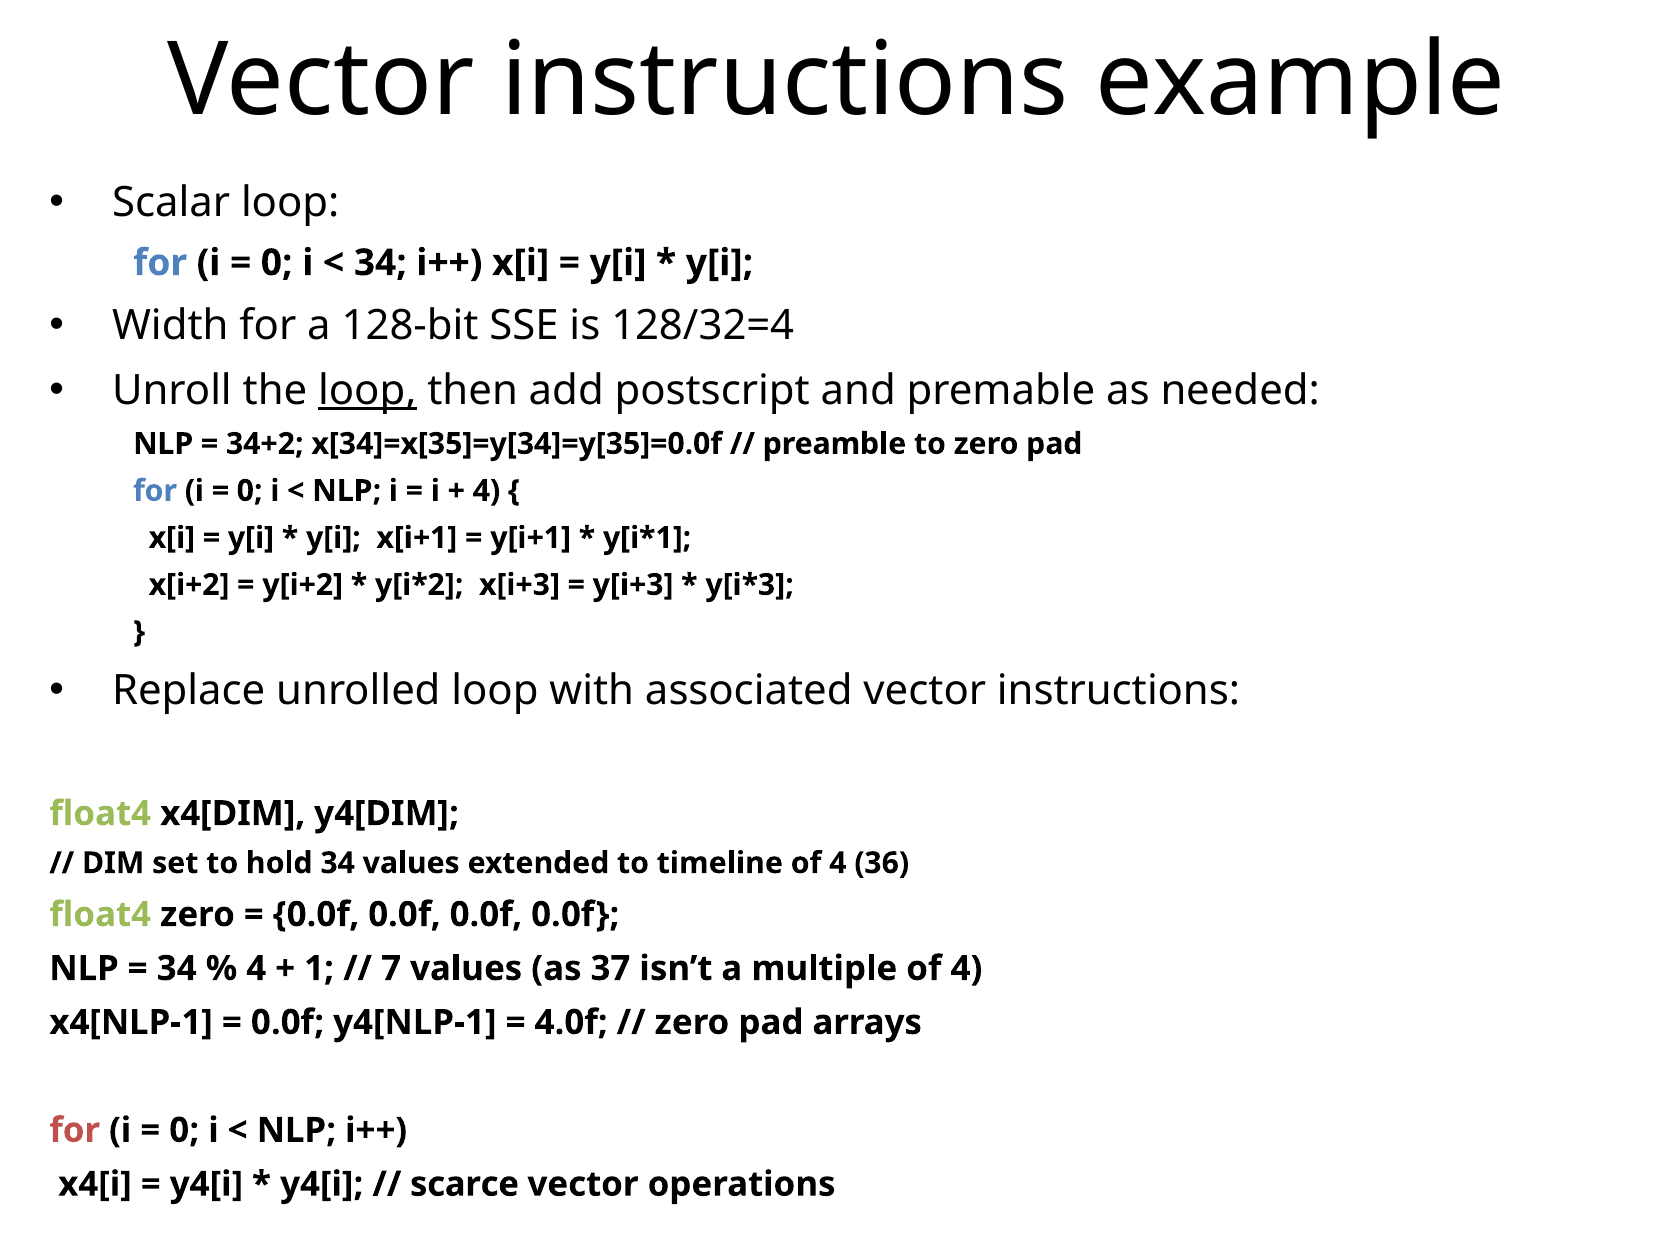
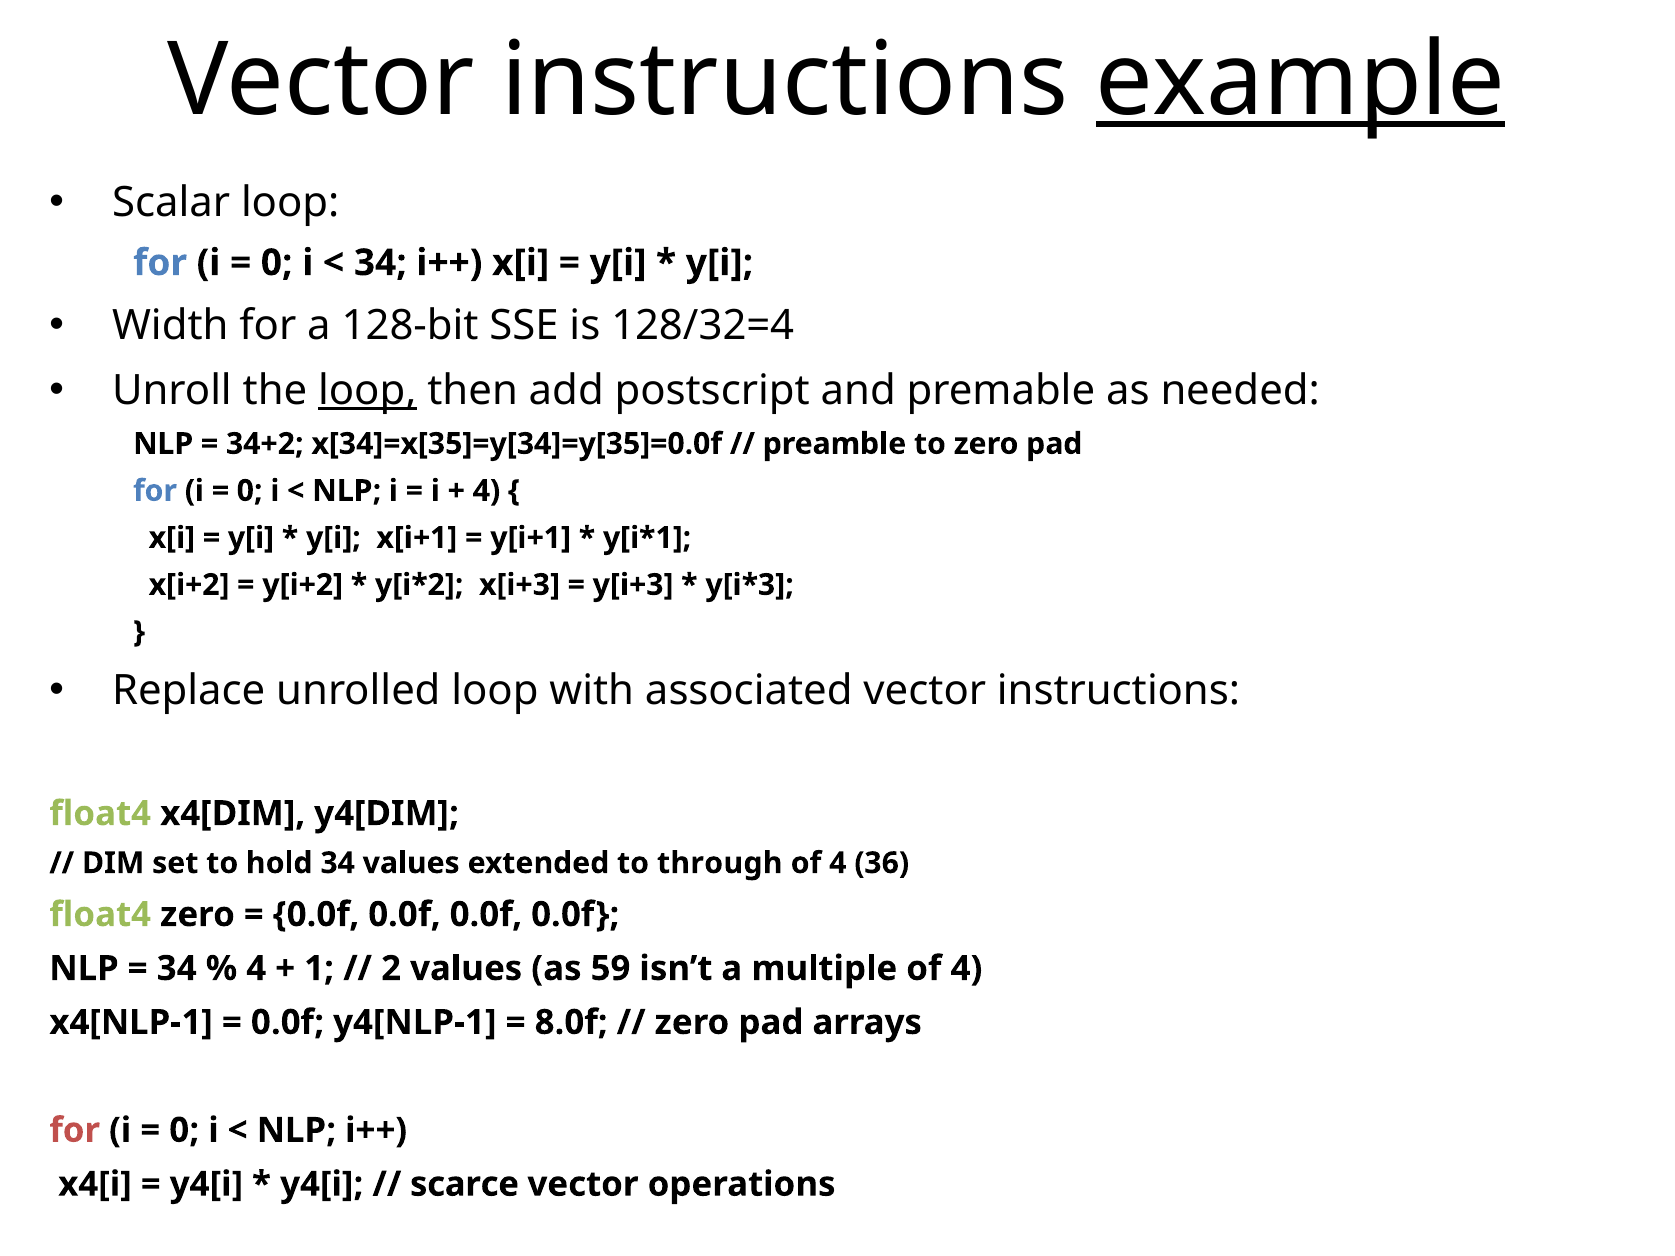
example underline: none -> present (1301, 80)
timeline: timeline -> through (720, 863)
7: 7 -> 2 (391, 969)
37: 37 -> 59 (610, 969)
4.0f: 4.0f -> 8.0f (571, 1023)
